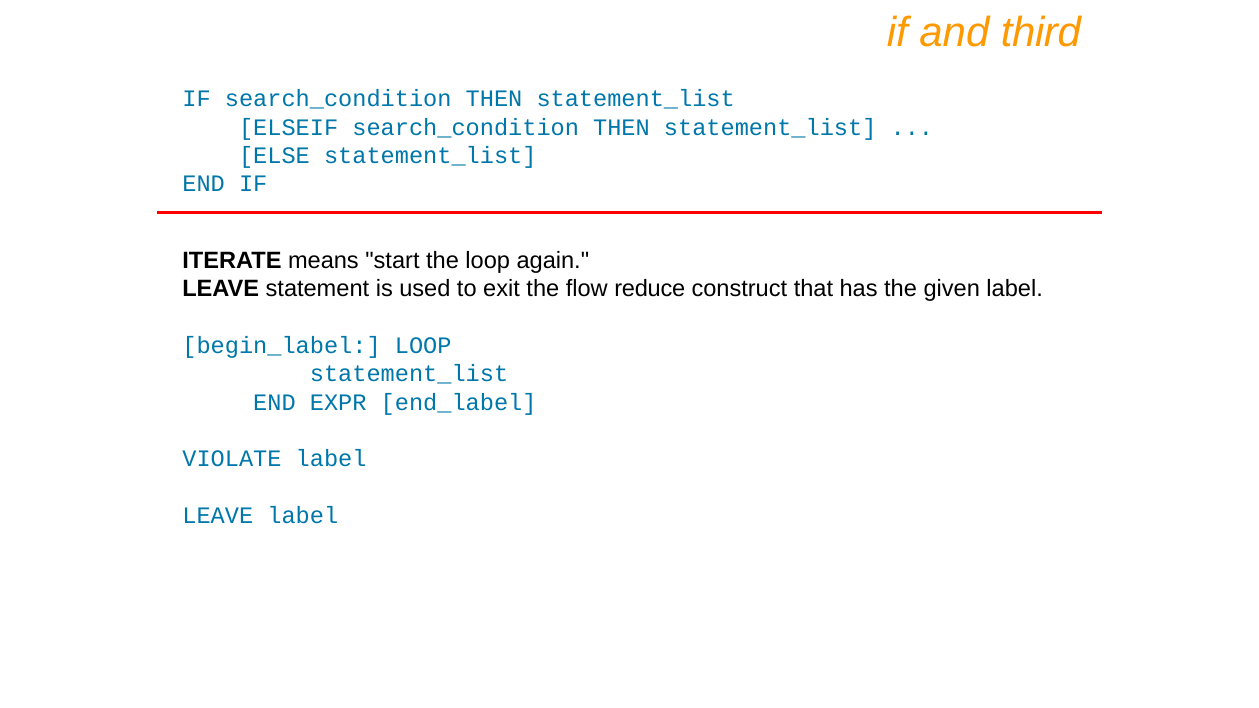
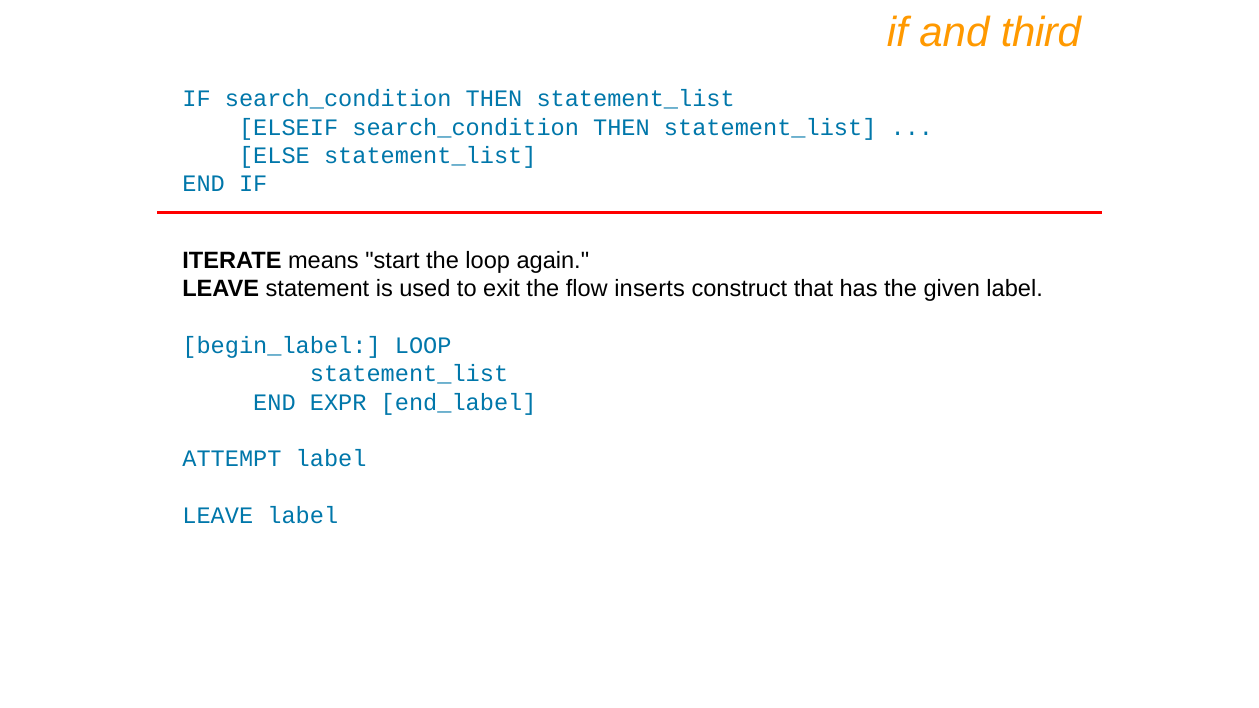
reduce: reduce -> inserts (650, 289)
VIOLATE: VIOLATE -> ATTEMPT (232, 459)
